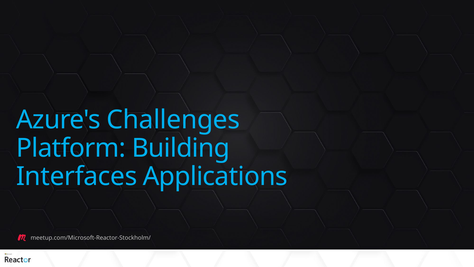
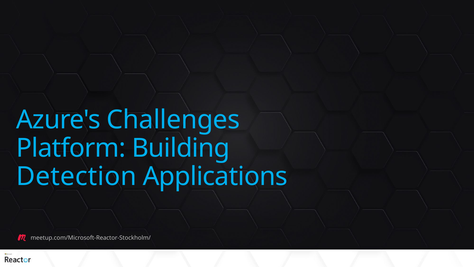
Interfaces: Interfaces -> Detection (76, 176)
